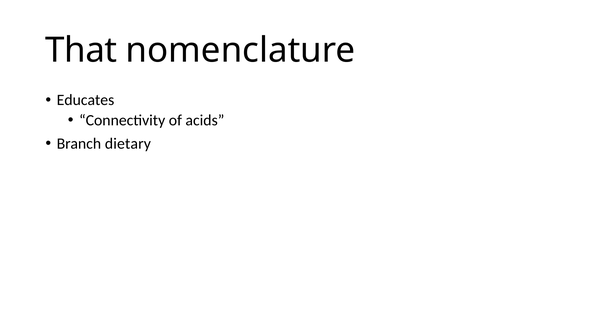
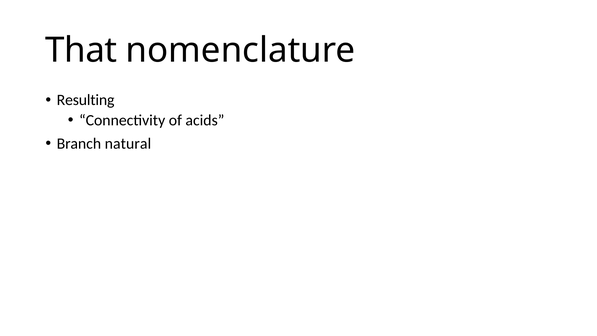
Educates: Educates -> Resulting (86, 100)
dietary: dietary -> natural (128, 143)
